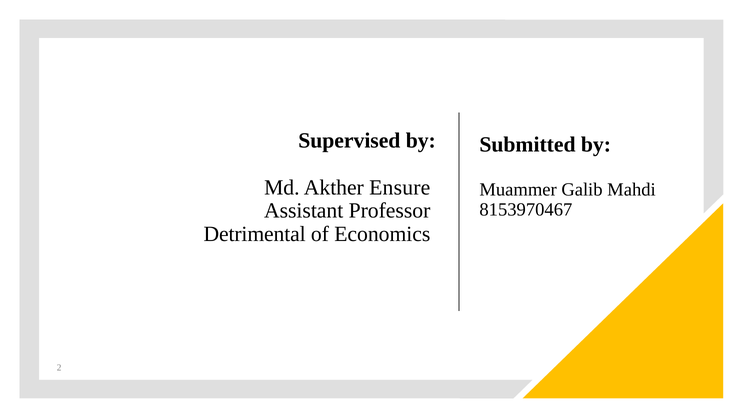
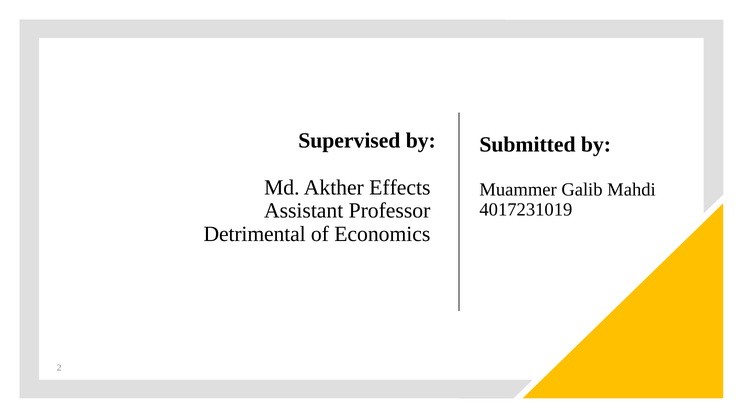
Ensure: Ensure -> Effects (400, 187)
8153970467: 8153970467 -> 4017231019 (526, 210)
